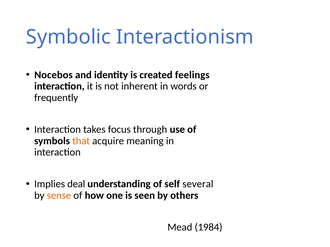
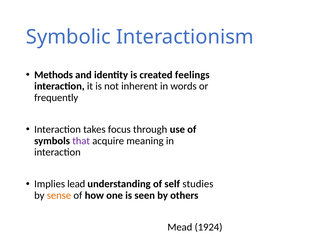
Nocebos: Nocebos -> Methods (54, 75)
that colour: orange -> purple (81, 141)
deal: deal -> lead (76, 184)
several: several -> studies (198, 184)
1984: 1984 -> 1924 (209, 228)
